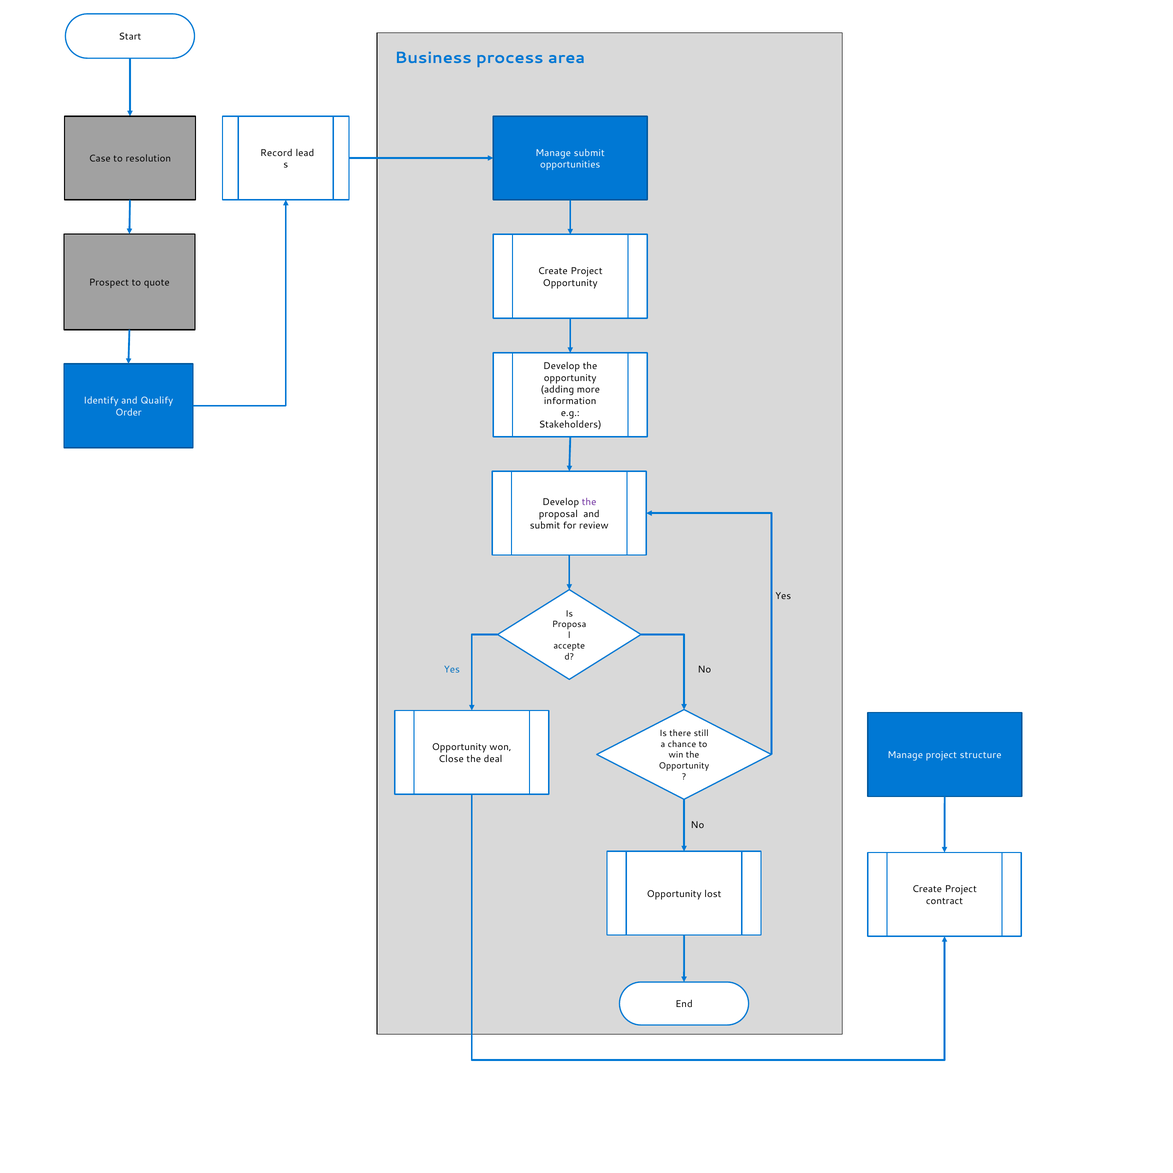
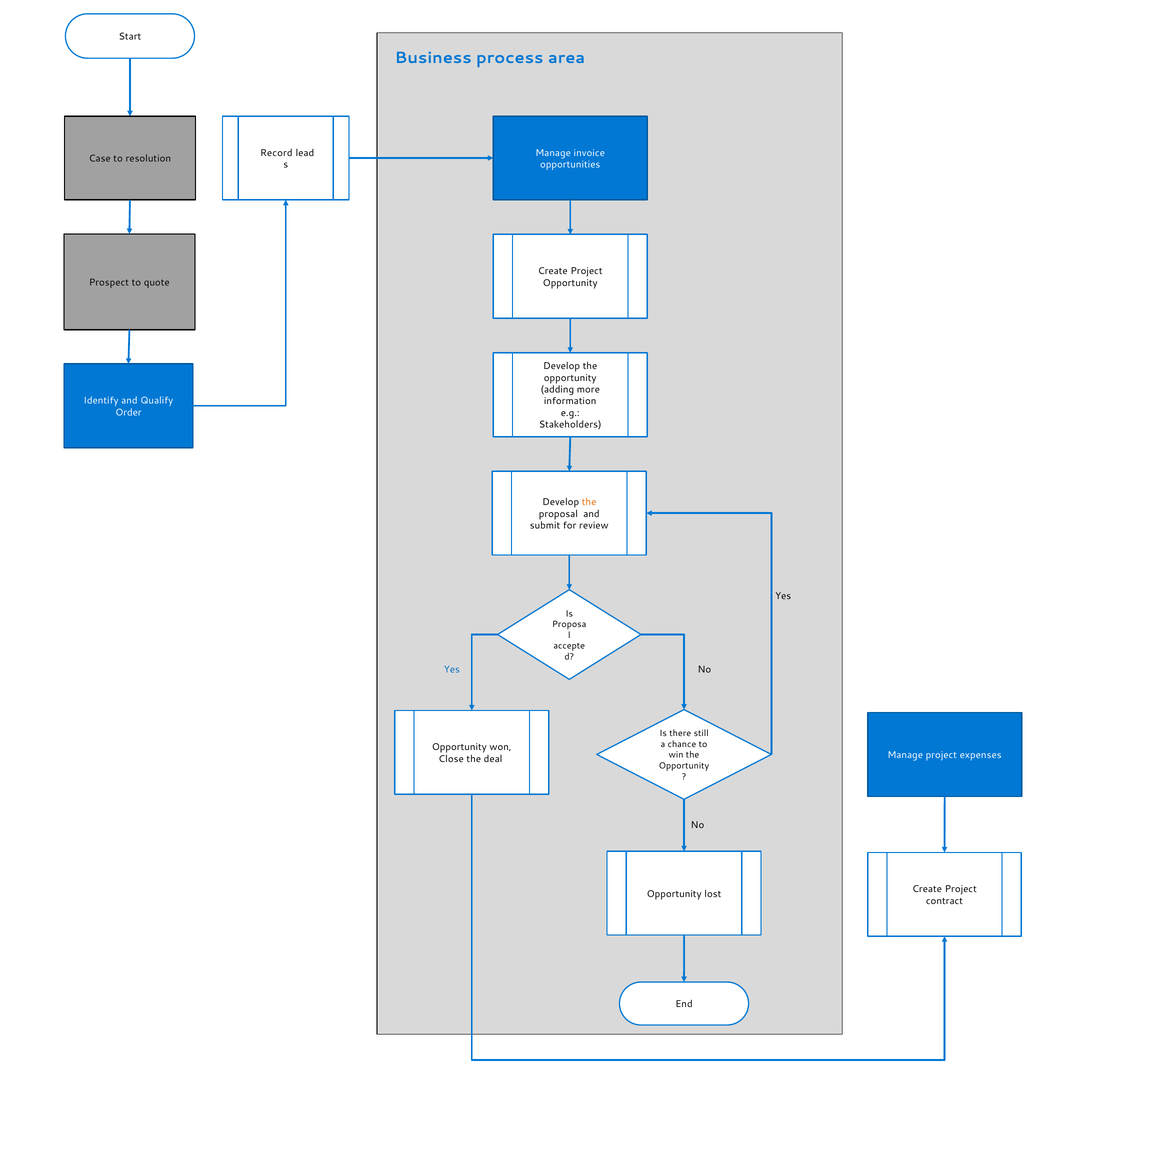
Manage submit: submit -> invoice (589, 153)
the colour: purple -> orange (589, 502)
structure: structure -> expenses (981, 755)
